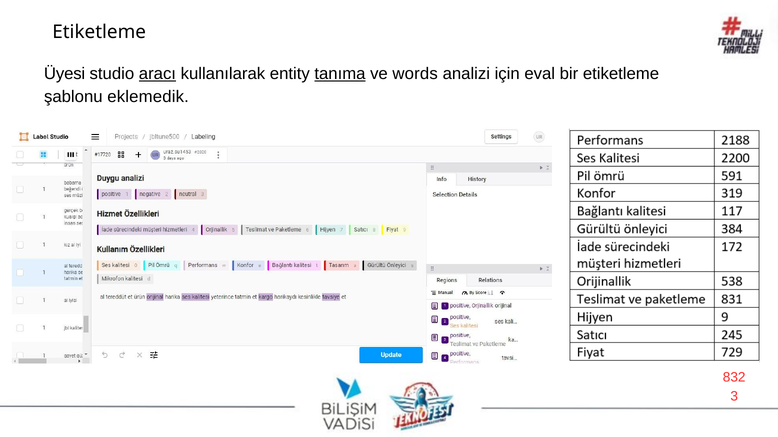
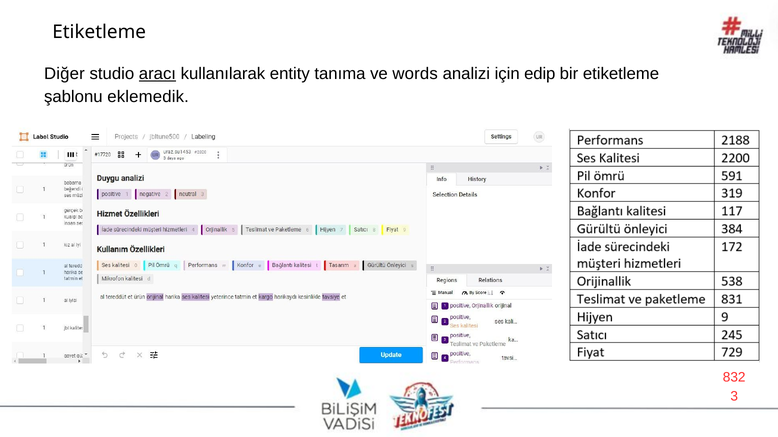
Üyesi: Üyesi -> Diğer (64, 74)
tanıma underline: present -> none (340, 74)
eval: eval -> edip (540, 74)
